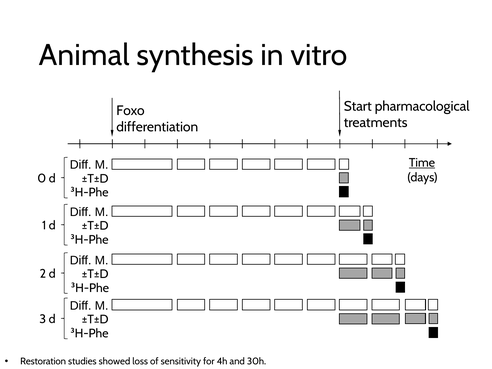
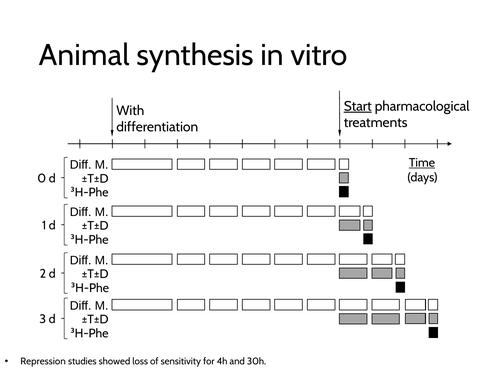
Start underline: none -> present (358, 106)
Foxo: Foxo -> With (130, 111)
Restoration: Restoration -> Repression (43, 361)
